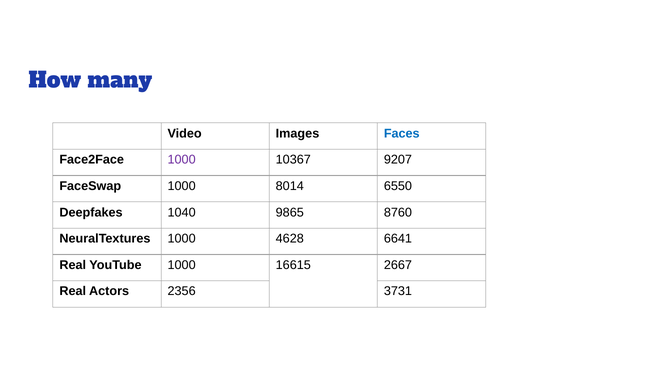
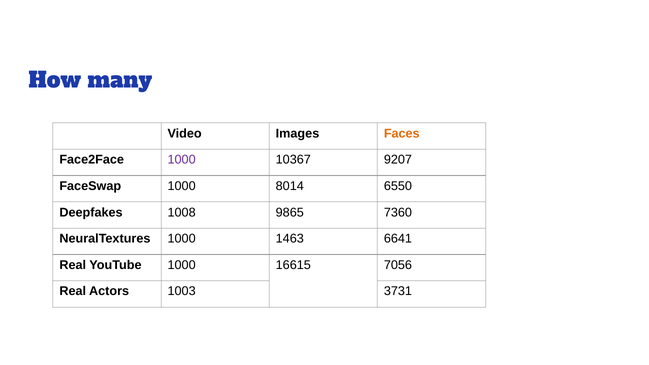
Faces colour: blue -> orange (402, 133)
1040: 1040 -> 1008 (182, 212)
8760: 8760 -> 7360 (398, 212)
4628: 4628 -> 1463 (290, 239)
2667: 2667 -> 7056 (398, 265)
2356: 2356 -> 1003 (182, 291)
